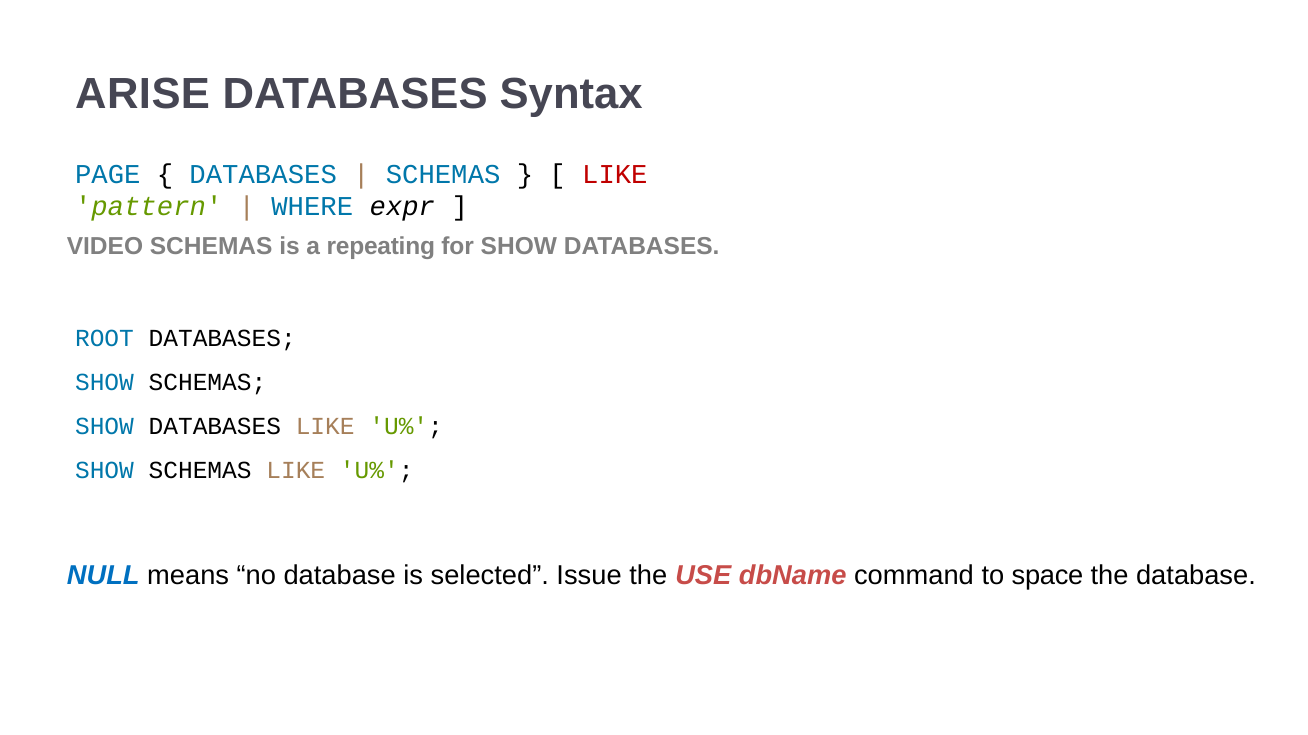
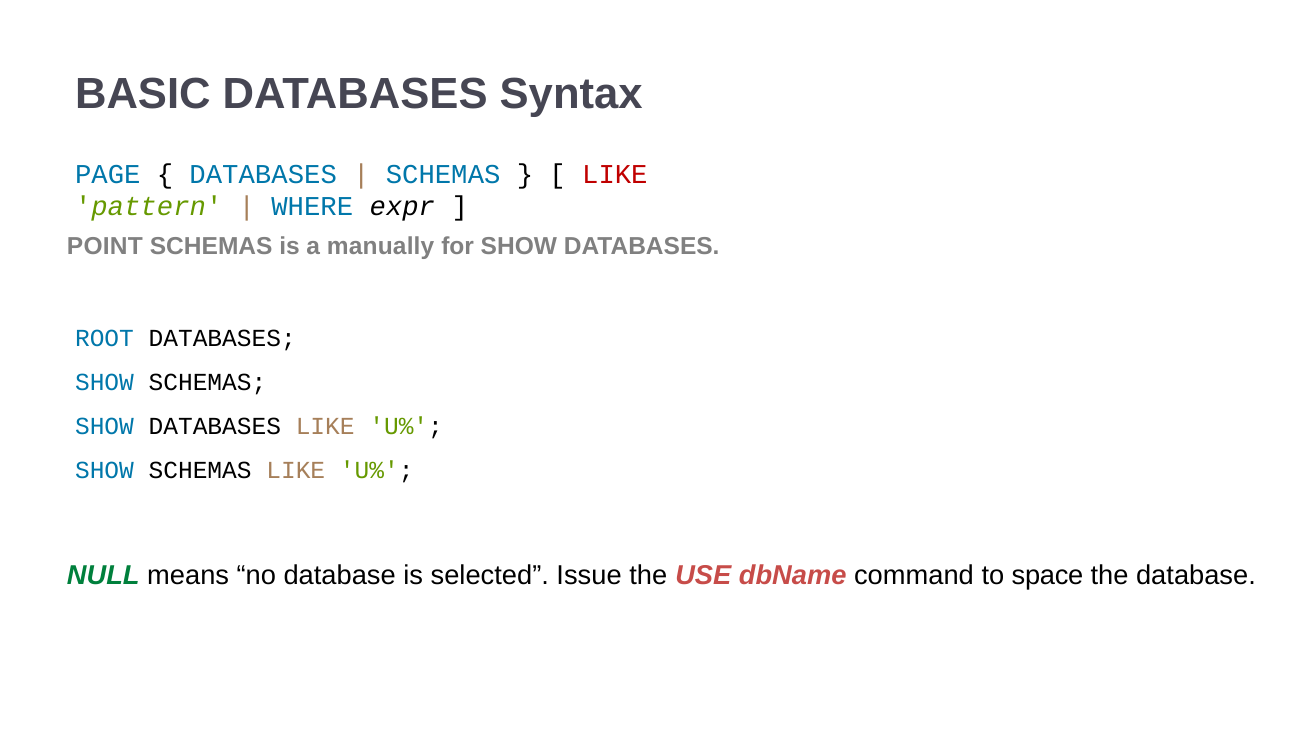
ARISE: ARISE -> BASIC (143, 95)
VIDEO: VIDEO -> POINT (105, 247)
repeating: repeating -> manually (381, 247)
NULL colour: blue -> green (103, 576)
